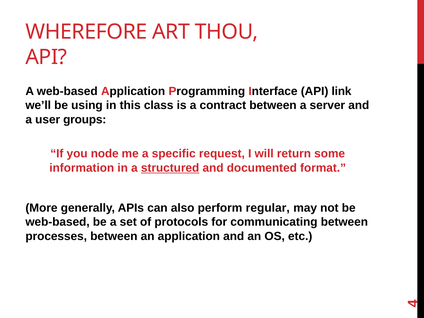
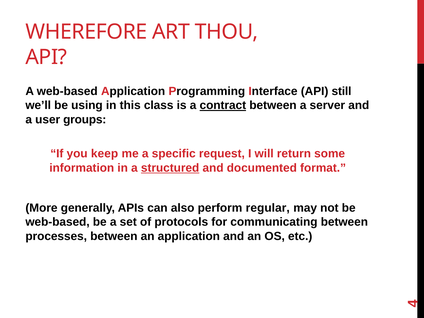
link: link -> still (341, 91)
contract underline: none -> present (223, 105)
node: node -> keep (105, 154)
